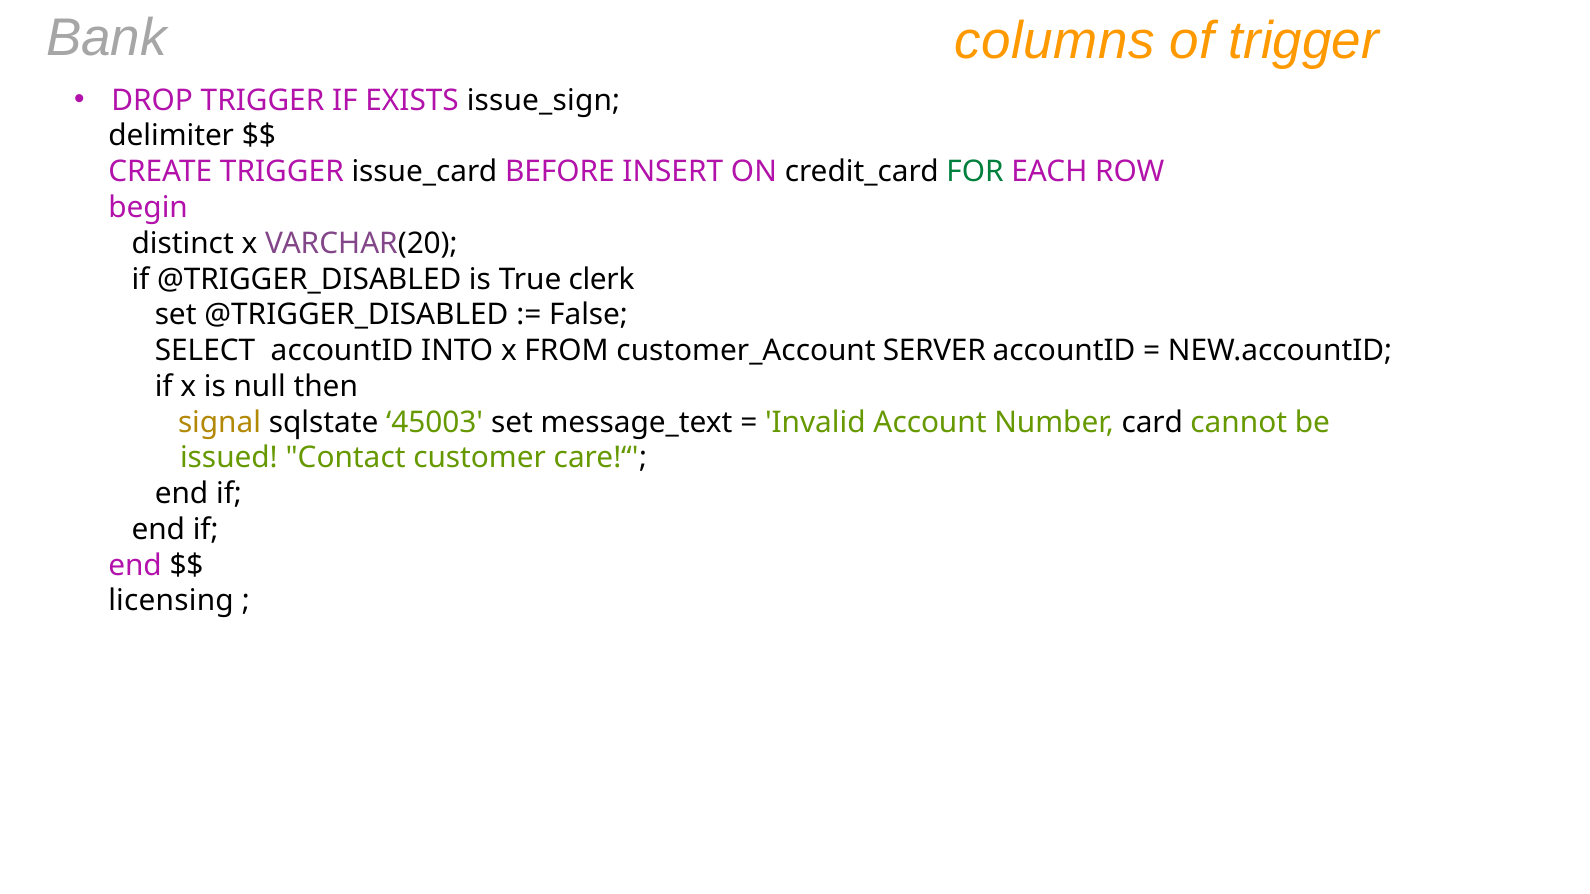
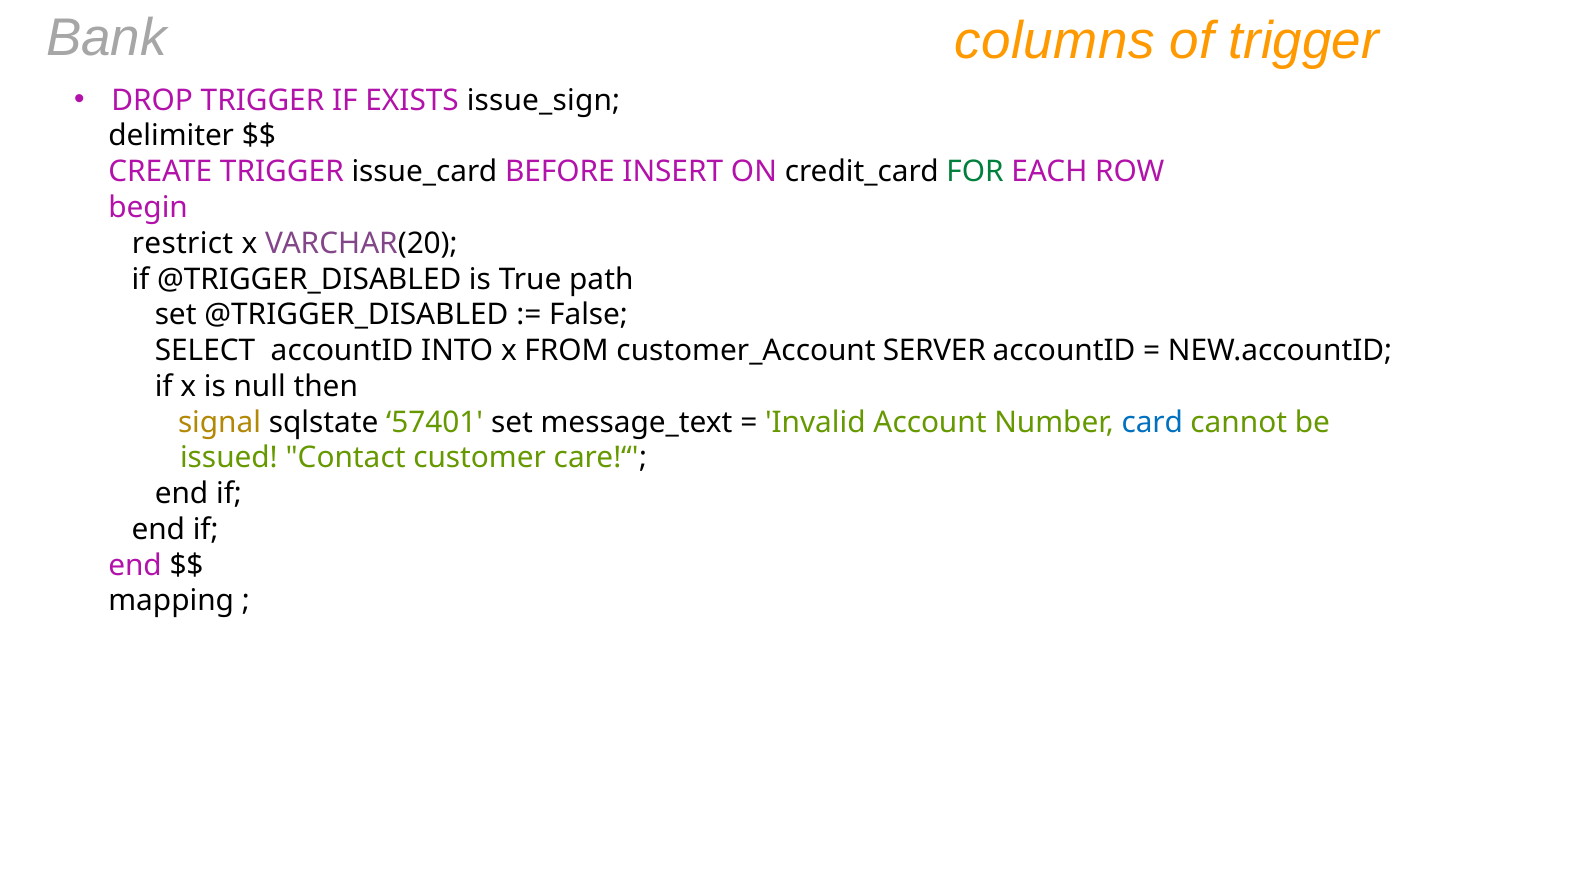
distinct: distinct -> restrict (183, 244)
clerk: clerk -> path (601, 279)
45003: 45003 -> 57401 (435, 422)
card colour: black -> blue (1152, 422)
licensing: licensing -> mapping (171, 601)
